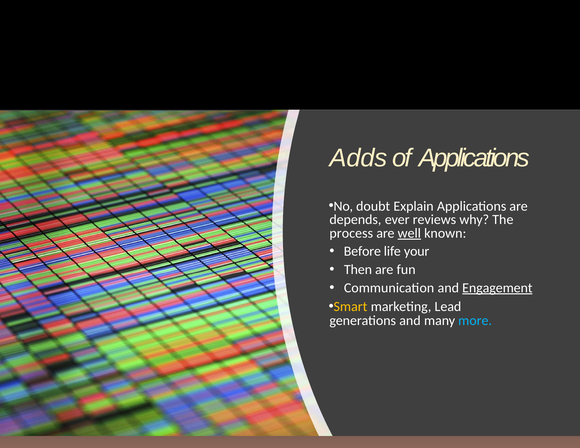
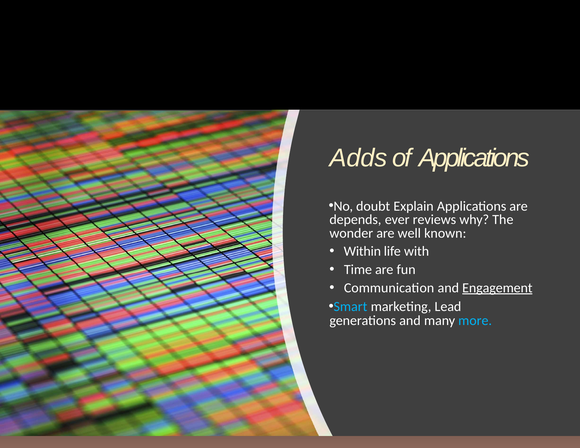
process: process -> wonder (351, 233)
well underline: present -> none (409, 233)
Before: Before -> Within (362, 251)
your: your -> with (417, 251)
Then: Then -> Time (358, 270)
Smart colour: yellow -> light blue (350, 307)
